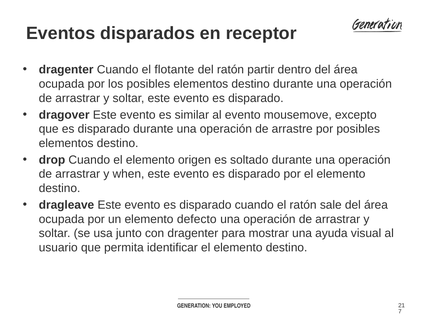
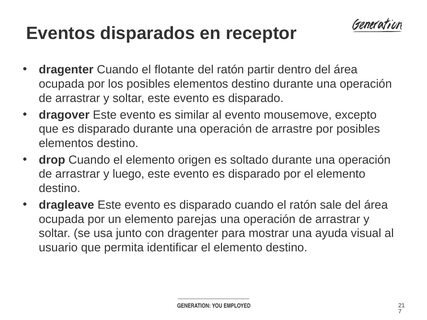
when: when -> luego (129, 174)
defecto: defecto -> parejas (197, 219)
